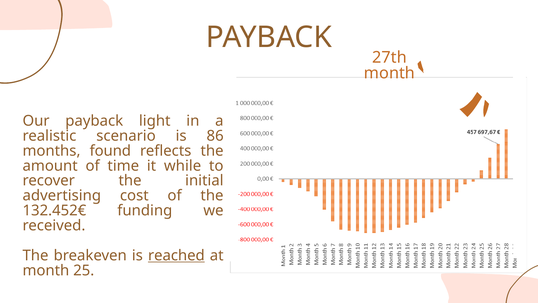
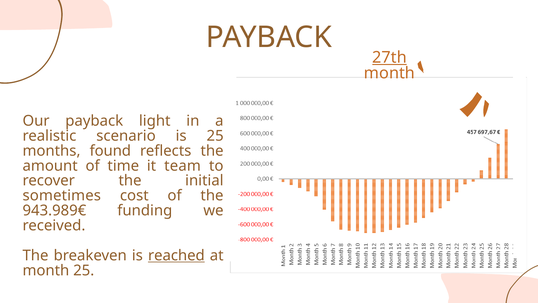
27th underline: none -> present (389, 57)
is 86: 86 -> 25 (215, 136)
while: while -> team (183, 166)
advertising: advertising -> sometimes (62, 195)
132.452€: 132.452€ -> 943.989€ (54, 210)
